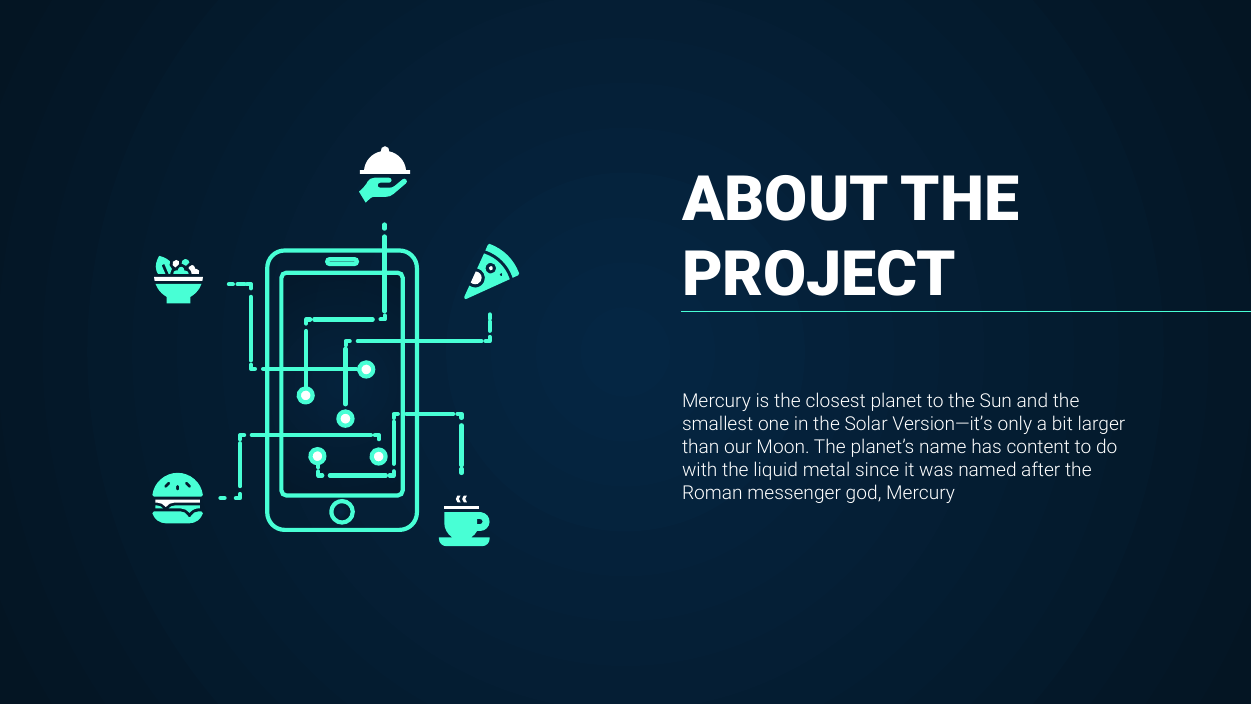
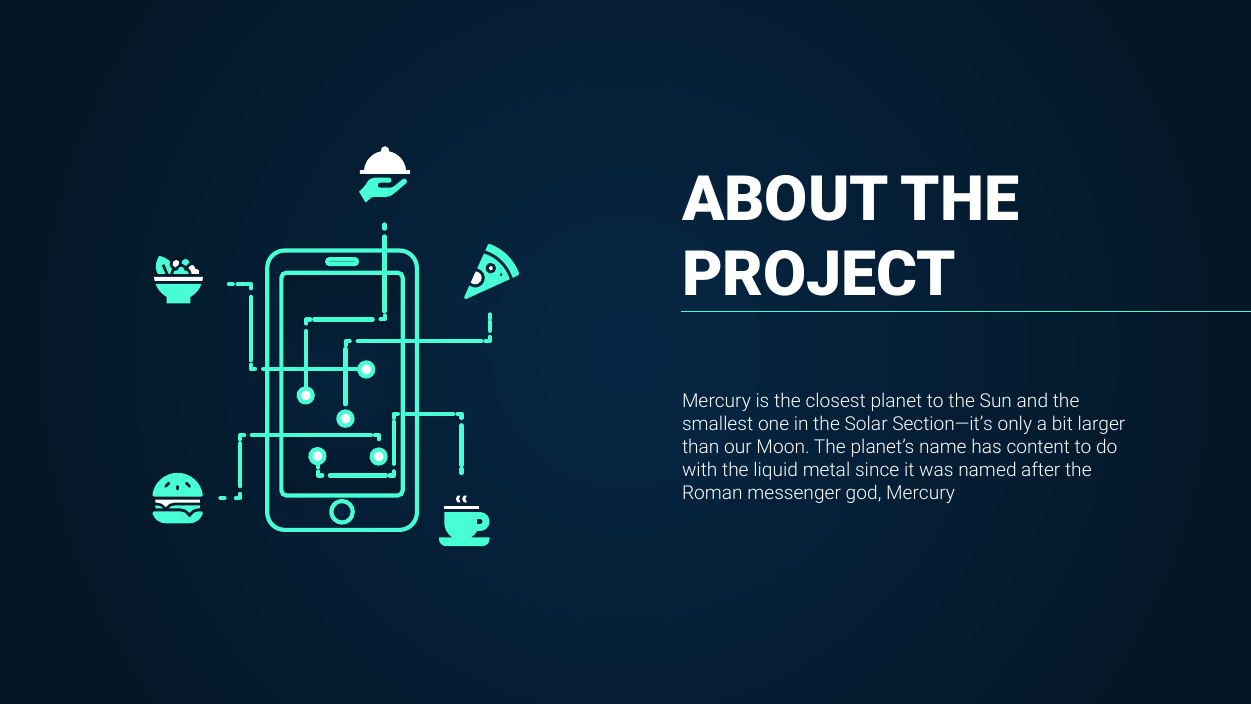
Version—it’s: Version—it’s -> Section—it’s (943, 424)
